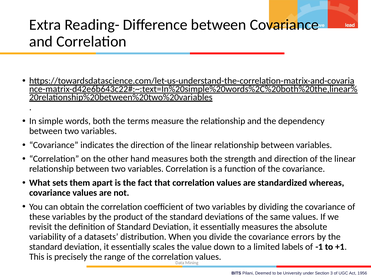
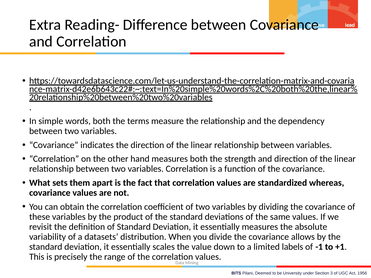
errors: errors -> allows (303, 237)
